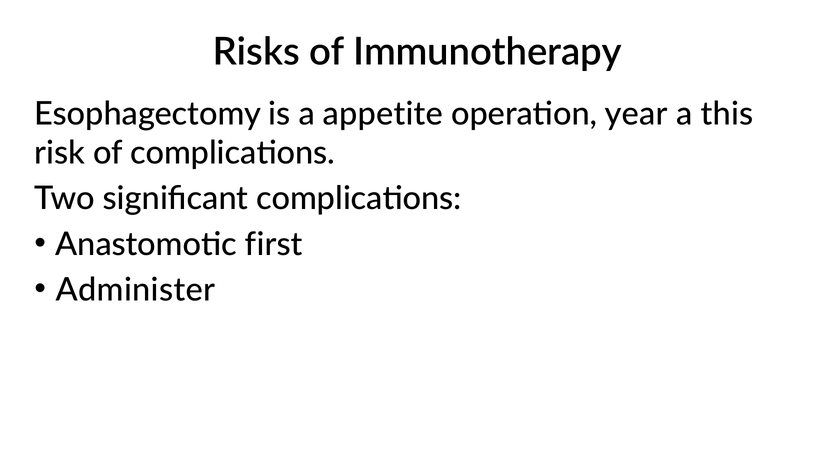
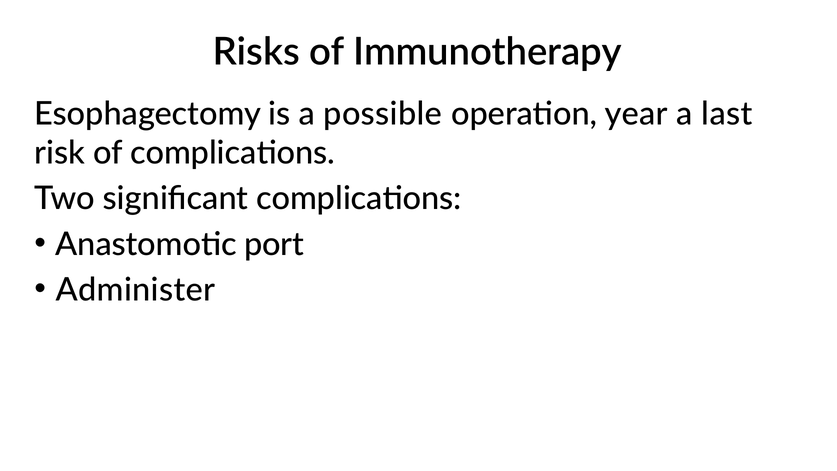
appetite: appetite -> possible (383, 114)
this: this -> last (727, 114)
first: first -> port (274, 244)
